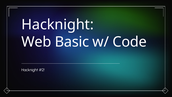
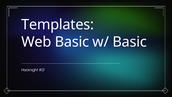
Hacknight: Hacknight -> Templates (58, 25)
w/ Code: Code -> Basic (130, 42)
